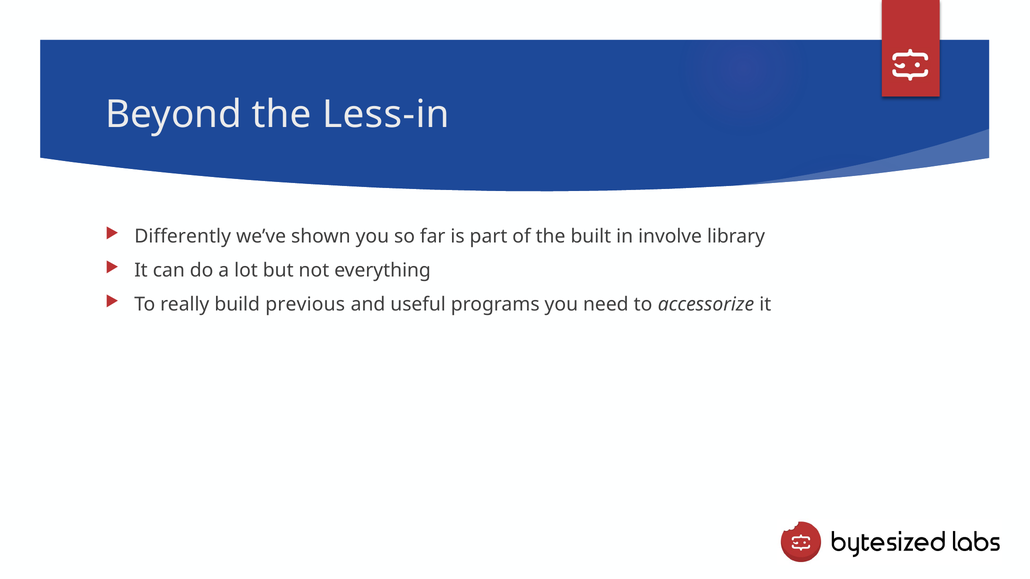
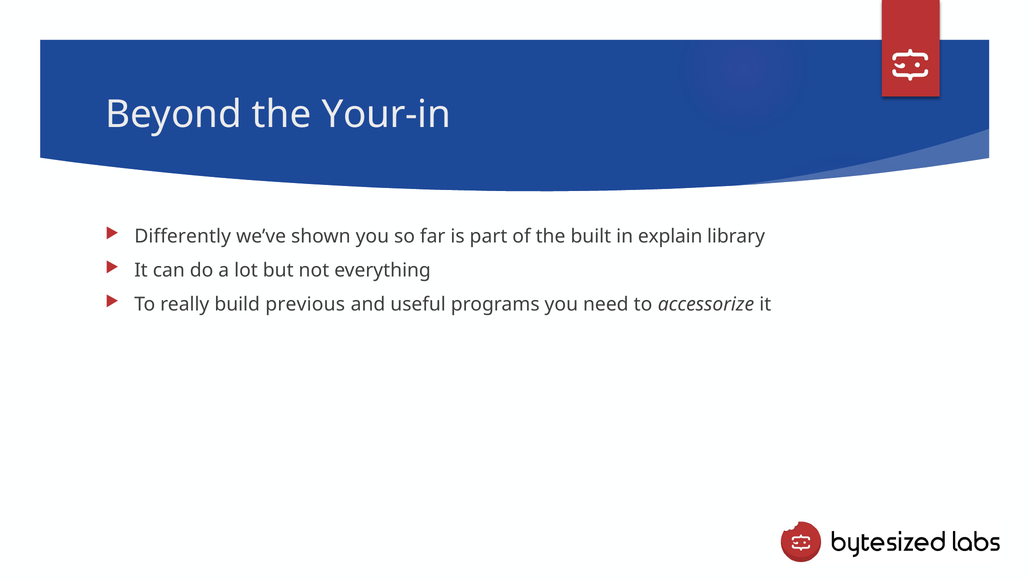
Less-in: Less-in -> Your-in (386, 115)
involve: involve -> explain (670, 237)
